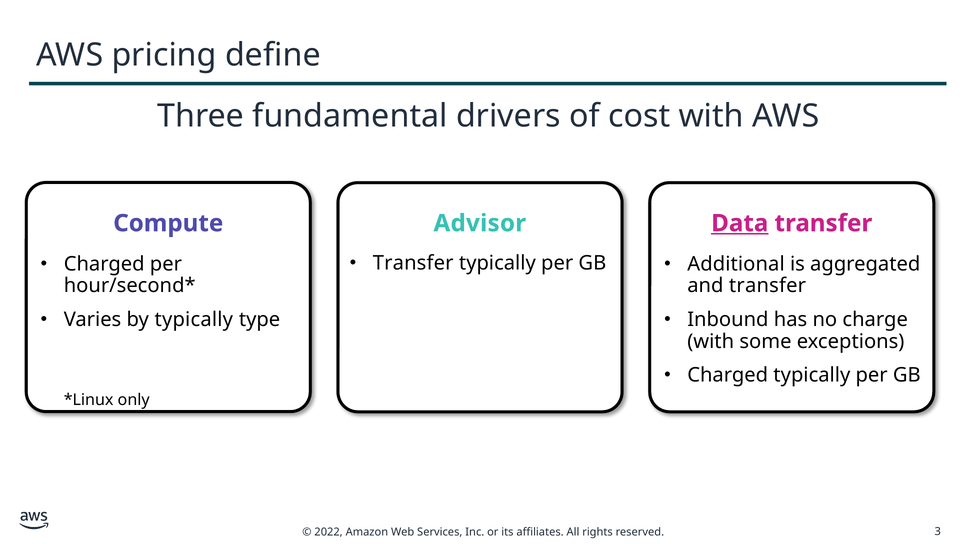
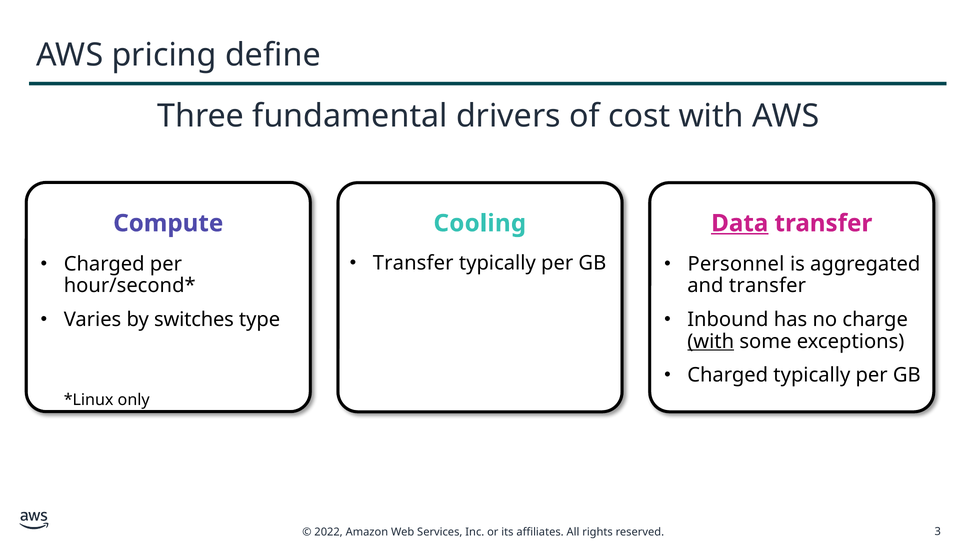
Advisor: Advisor -> Cooling (480, 223)
Additional: Additional -> Personnel (736, 264)
by typically: typically -> switches (194, 320)
with underline: none -> present (711, 341)
